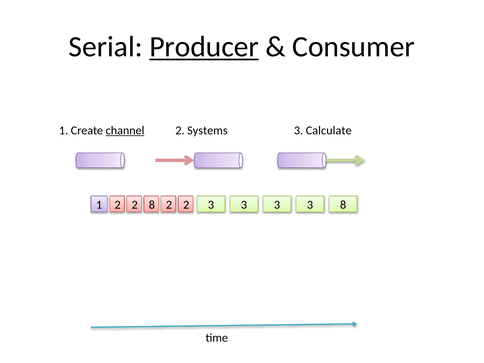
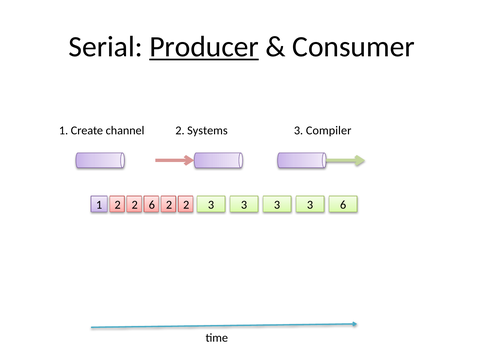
channel underline: present -> none (125, 130)
Calculate: Calculate -> Compiler (329, 130)
8: 8 -> 6 (152, 205)
1 2 8: 8 -> 6 (343, 205)
